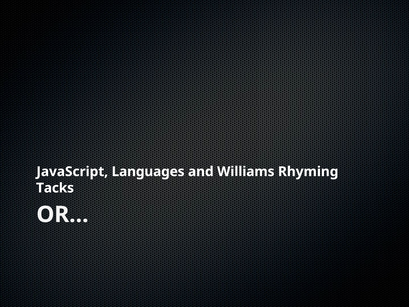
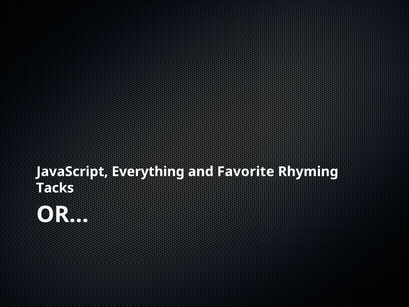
Languages: Languages -> Everything (148, 171)
Williams: Williams -> Favorite (246, 171)
